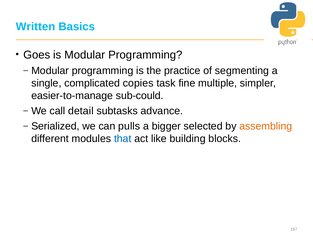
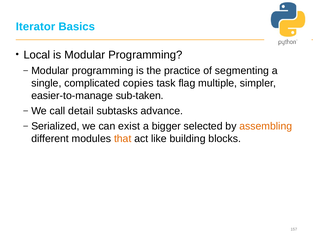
Written: Written -> Iterator (36, 27)
Goes: Goes -> Local (37, 55)
fine: fine -> flag (187, 83)
sub-could: sub-could -> sub-taken (140, 96)
pulls: pulls -> exist (129, 126)
that colour: blue -> orange (123, 139)
